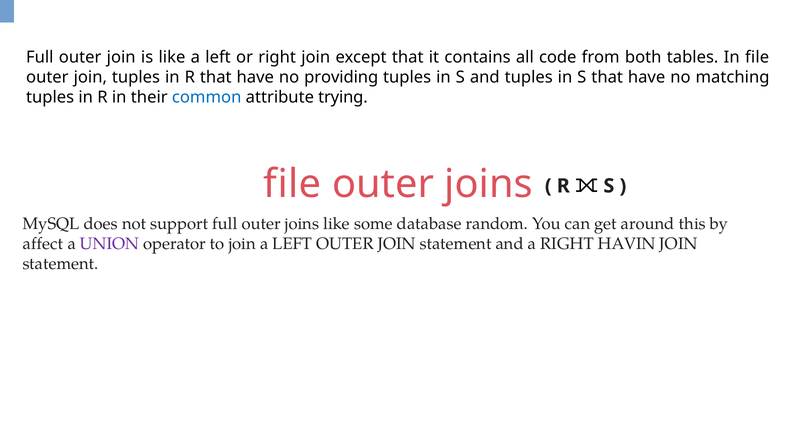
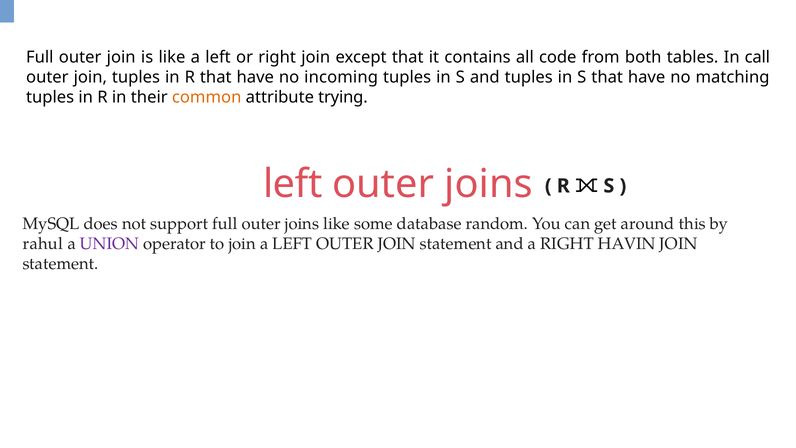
In file: file -> call (757, 57)
providing: providing -> incoming (341, 77)
common colour: blue -> orange (207, 97)
file: file -> left (293, 184)
affect: affect -> rahul (43, 244)
